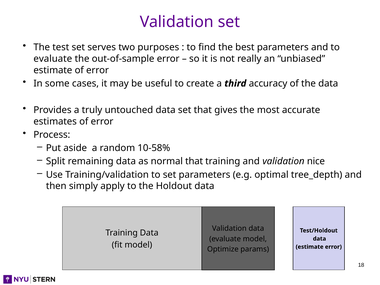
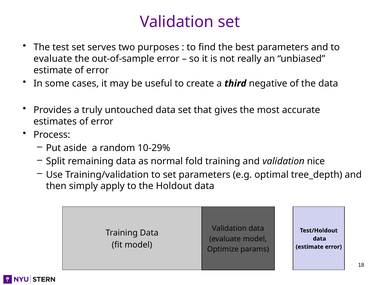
accuracy: accuracy -> negative (268, 83)
10-58%: 10-58% -> 10-29% (154, 148)
normal that: that -> fold (194, 161)
